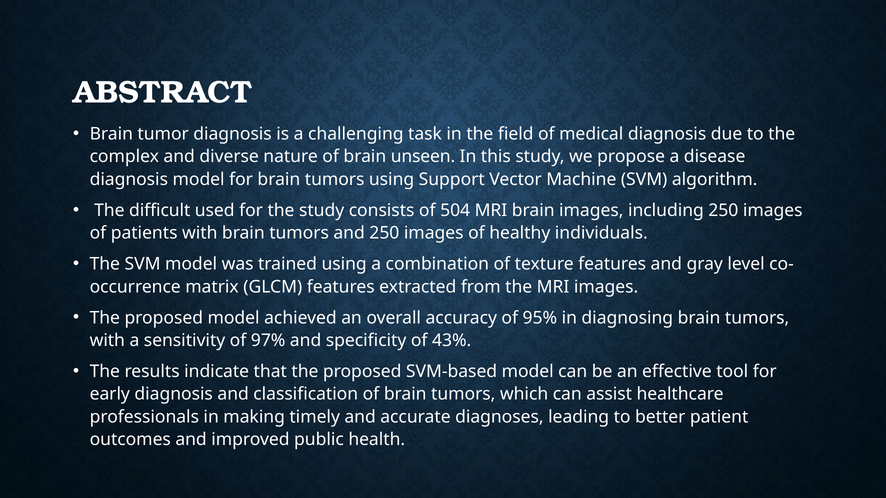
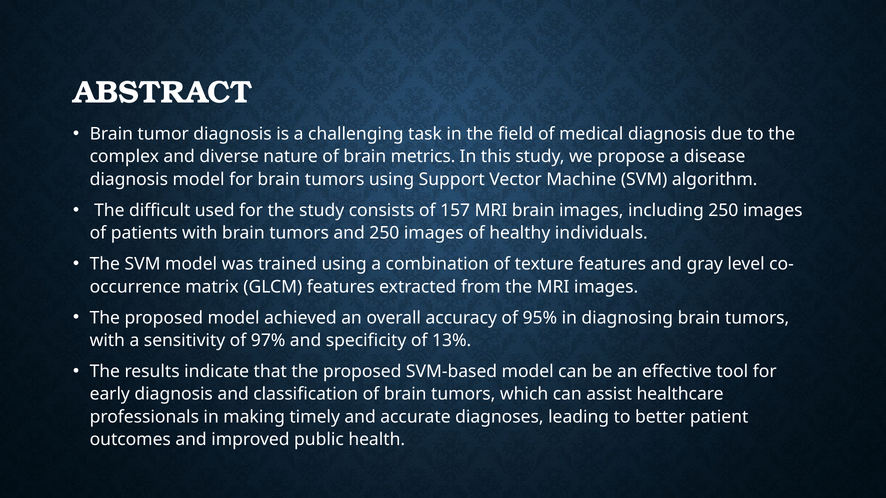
unseen: unseen -> metrics (423, 157)
504: 504 -> 157 (455, 211)
43%: 43% -> 13% (452, 341)
